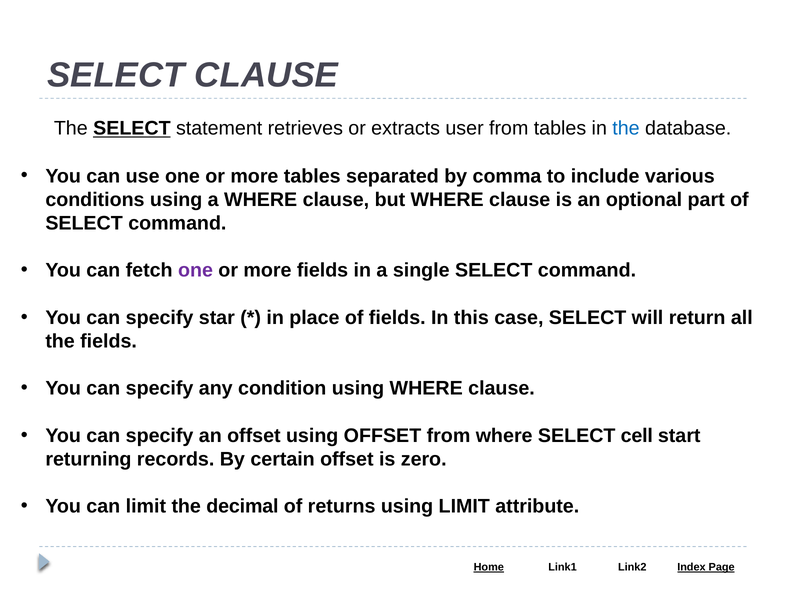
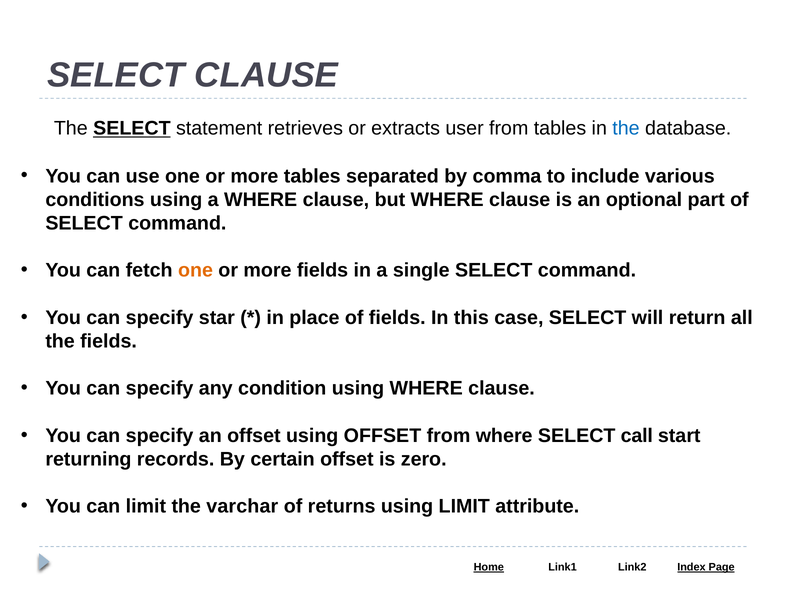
one colour: purple -> orange (196, 270)
cell: cell -> call (637, 435)
decimal: decimal -> varchar (242, 506)
